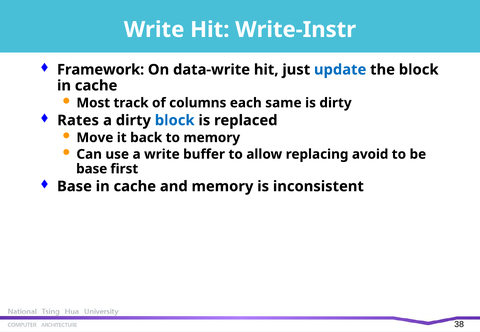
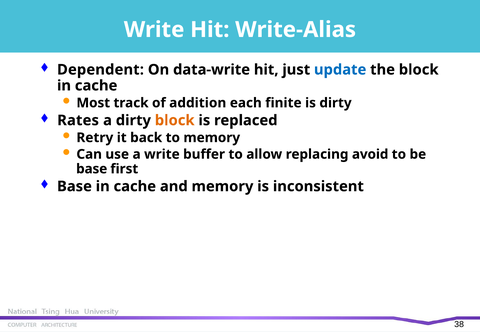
Write-Instr: Write-Instr -> Write-Alias (296, 30)
Framework: Framework -> Dependent (100, 70)
columns: columns -> addition (198, 103)
same: same -> finite (283, 103)
block colour: blue -> orange (175, 120)
Move: Move -> Retry (95, 138)
